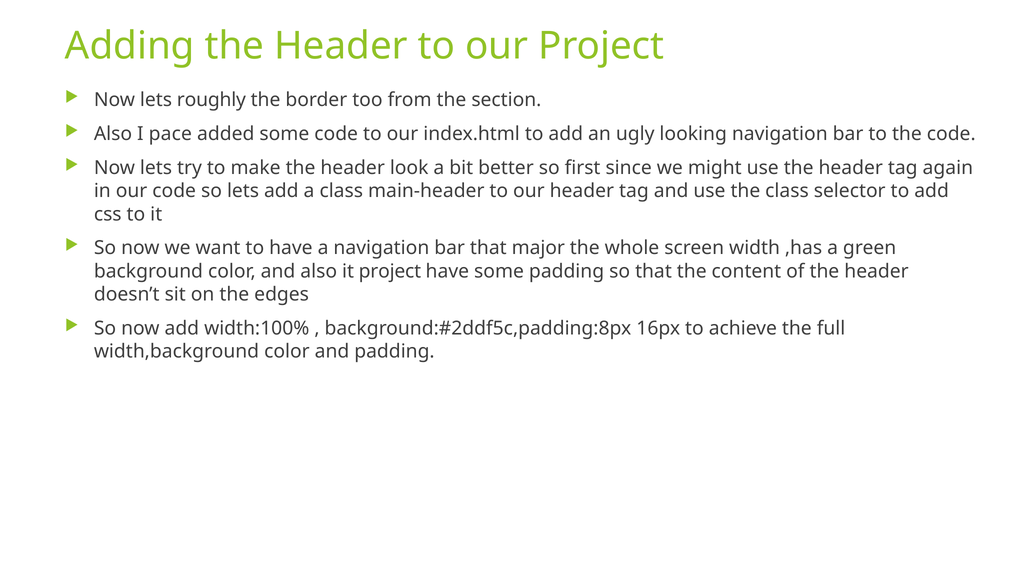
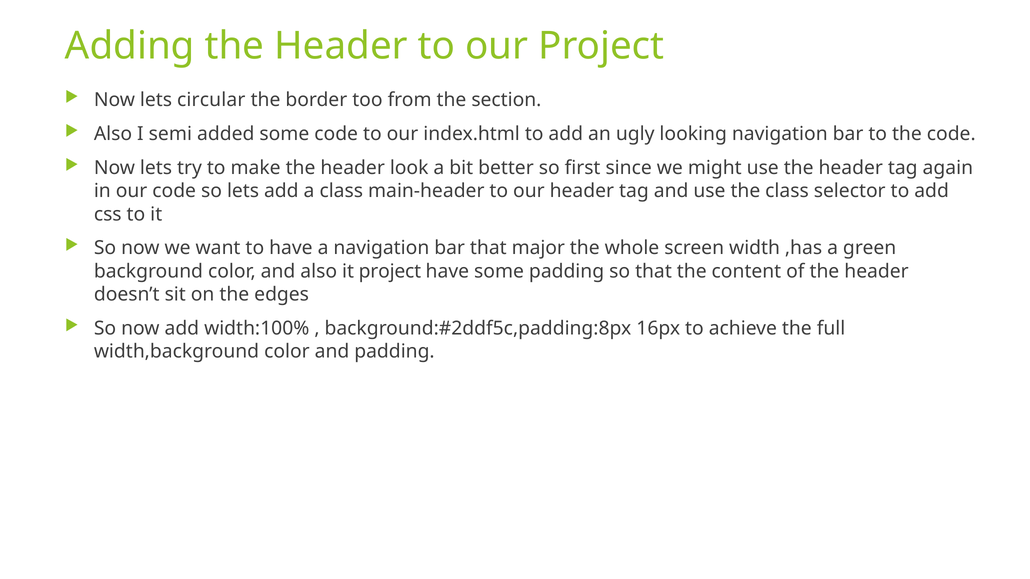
roughly: roughly -> circular (211, 100)
pace: pace -> semi (170, 134)
